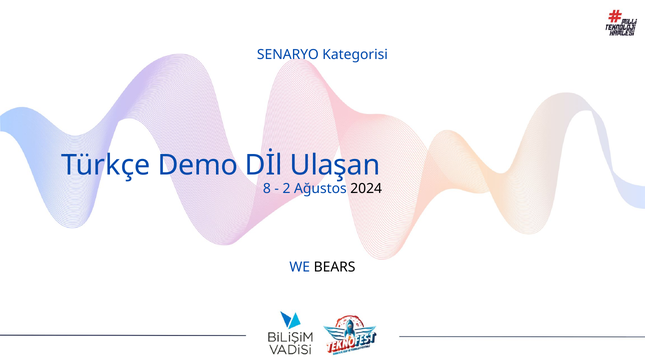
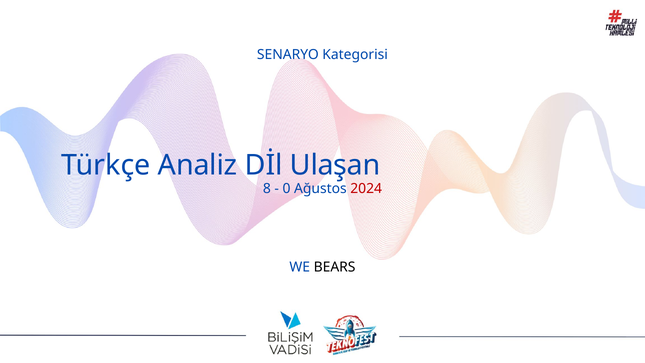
Demo: Demo -> Analiz (198, 165)
2: 2 -> 0 (286, 189)
2024 colour: black -> red (366, 189)
